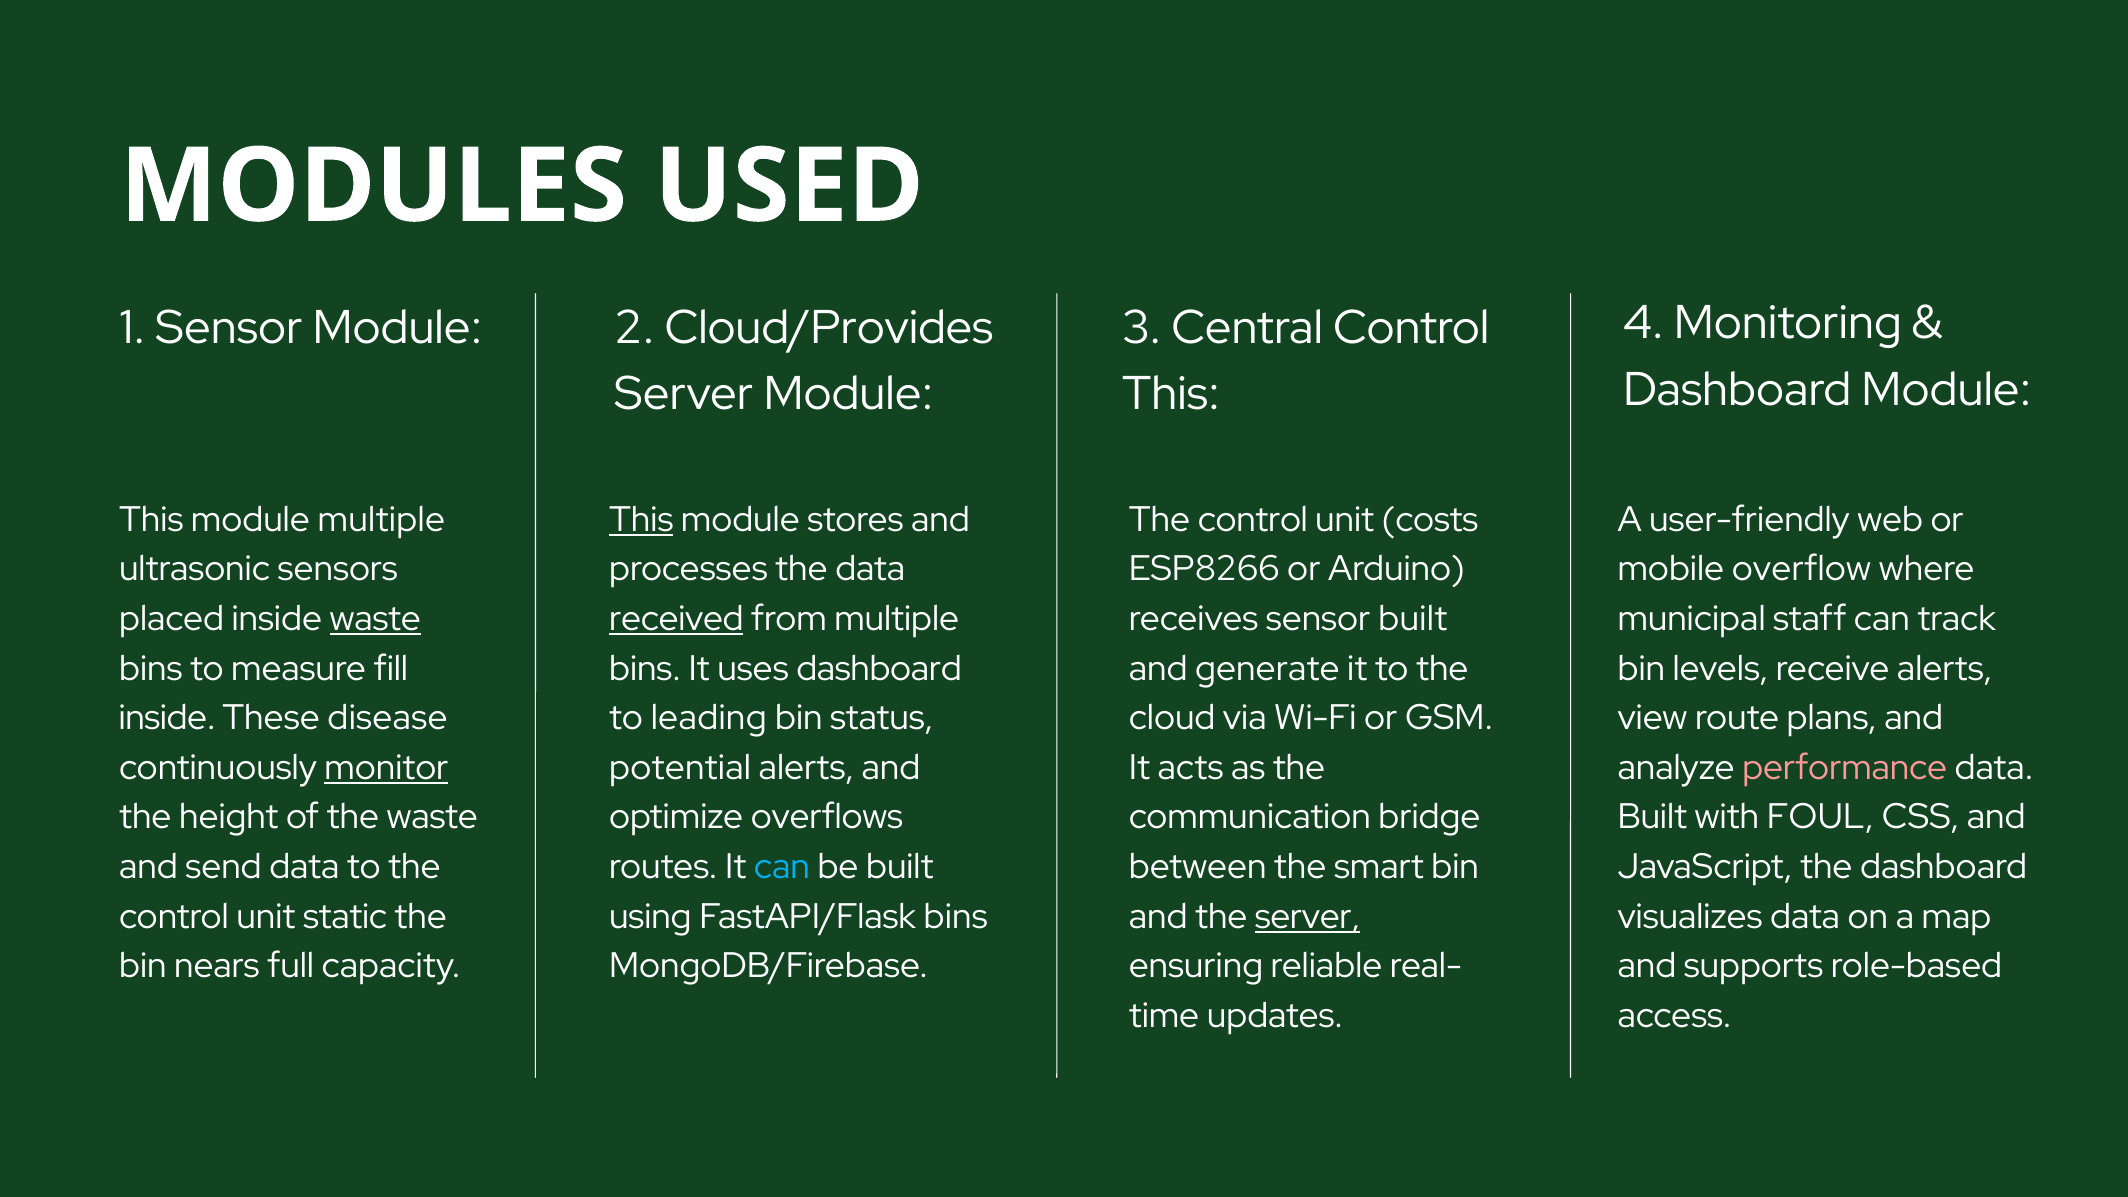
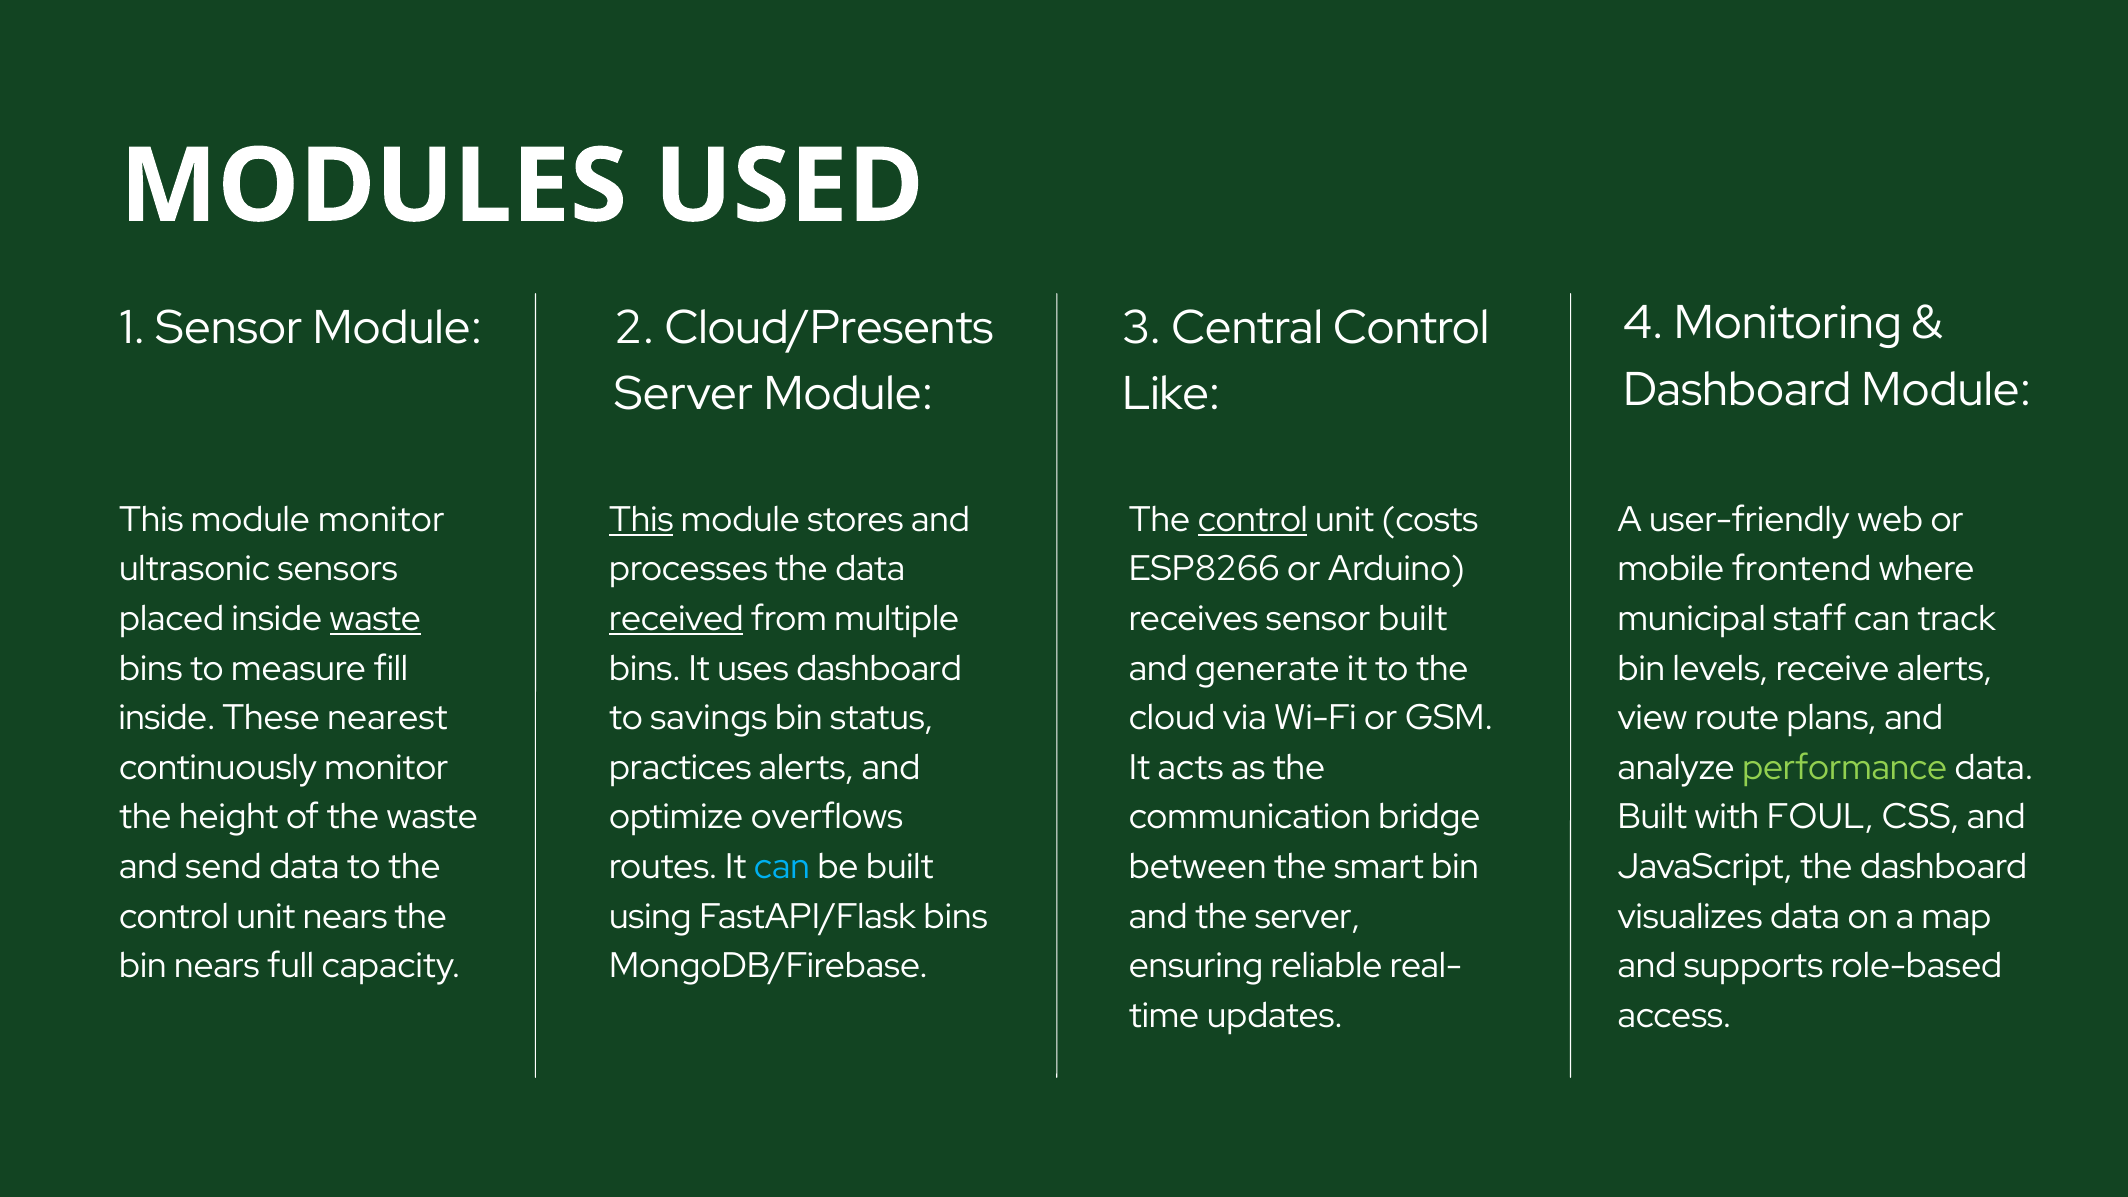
Cloud/Provides: Cloud/Provides -> Cloud/Presents (829, 328)
This: This -> Like (1171, 394)
module multiple: multiple -> monitor (381, 519)
control underline: none -> present (1253, 519)
overflow: overflow -> frontend (1802, 569)
disease: disease -> nearest (388, 718)
leading: leading -> savings (709, 718)
monitor underline: present -> none (386, 768)
potential: potential -> practices (680, 768)
performance colour: pink -> light green (1845, 768)
unit static: static -> nears (345, 917)
server underline: present -> none (1308, 917)
